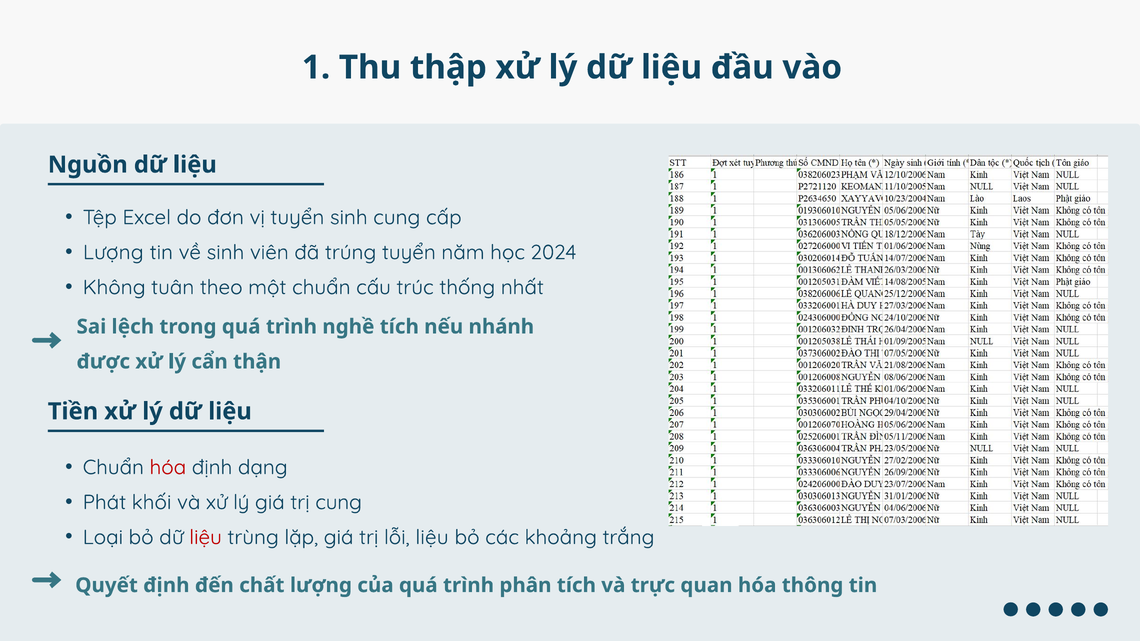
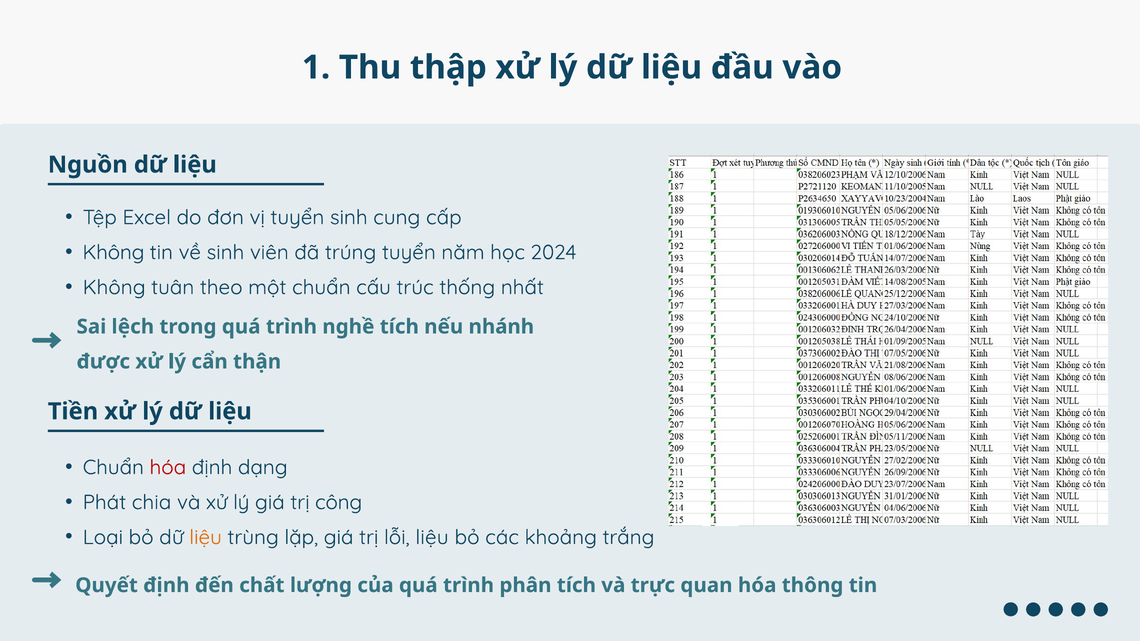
Lượng: Lượng -> Không (113, 253)
khối: khối -> chia (152, 503)
trị cung: cung -> công (339, 503)
liệu colour: red -> orange (206, 538)
